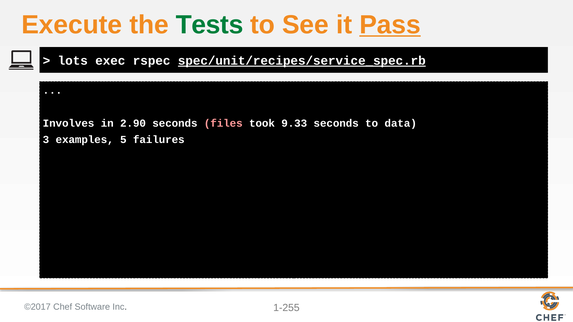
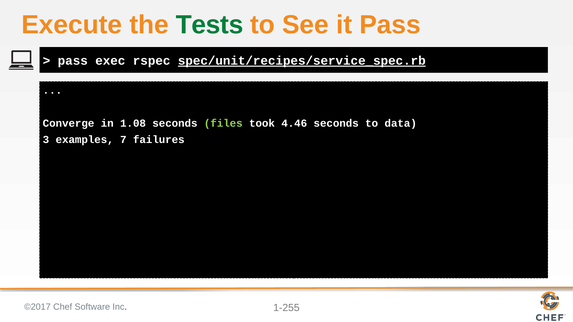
Pass underline: present -> none (390, 25)
lots: lots -> pass (73, 61)
Involves: Involves -> Converge (69, 123)
2.90: 2.90 -> 1.08 (133, 123)
files colour: pink -> light green (223, 123)
9.33: 9.33 -> 4.46 (294, 123)
5: 5 -> 7 (123, 140)
